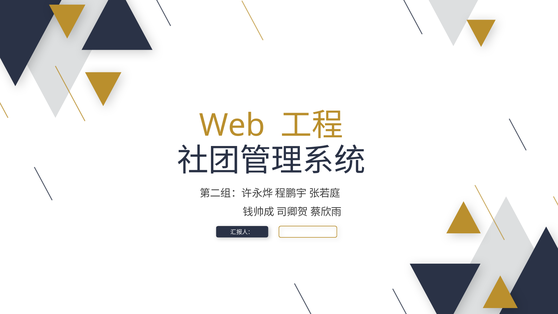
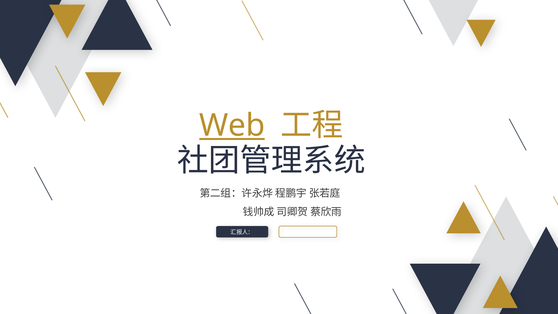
Web underline: none -> present (232, 125)
